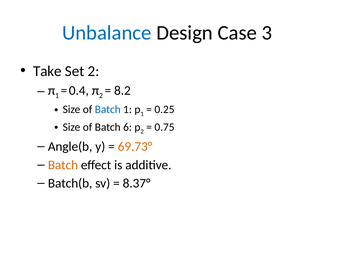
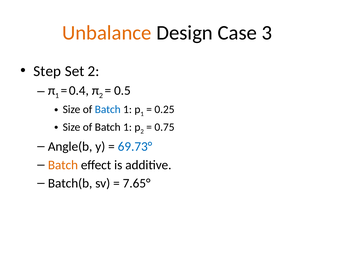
Unbalance colour: blue -> orange (107, 33)
Take: Take -> Step (47, 71)
8.2: 8.2 -> 0.5 (122, 91)
6: 6 -> 1 (128, 127)
69.73° colour: orange -> blue (135, 147)
8.37°: 8.37° -> 7.65° (137, 184)
